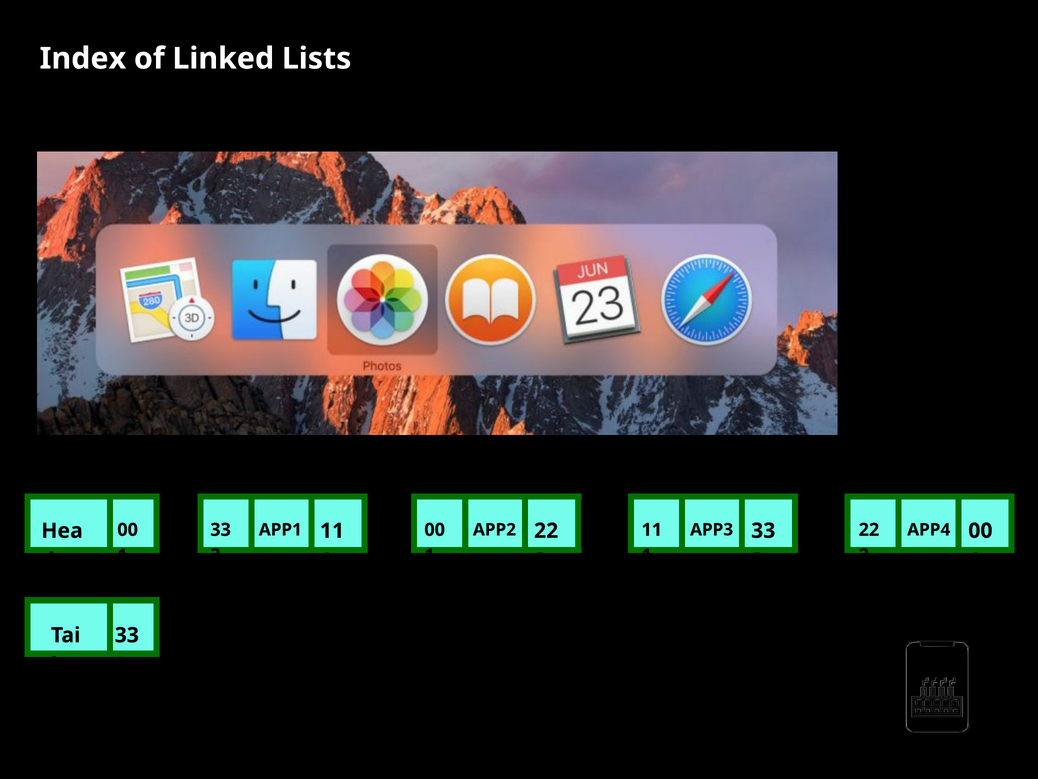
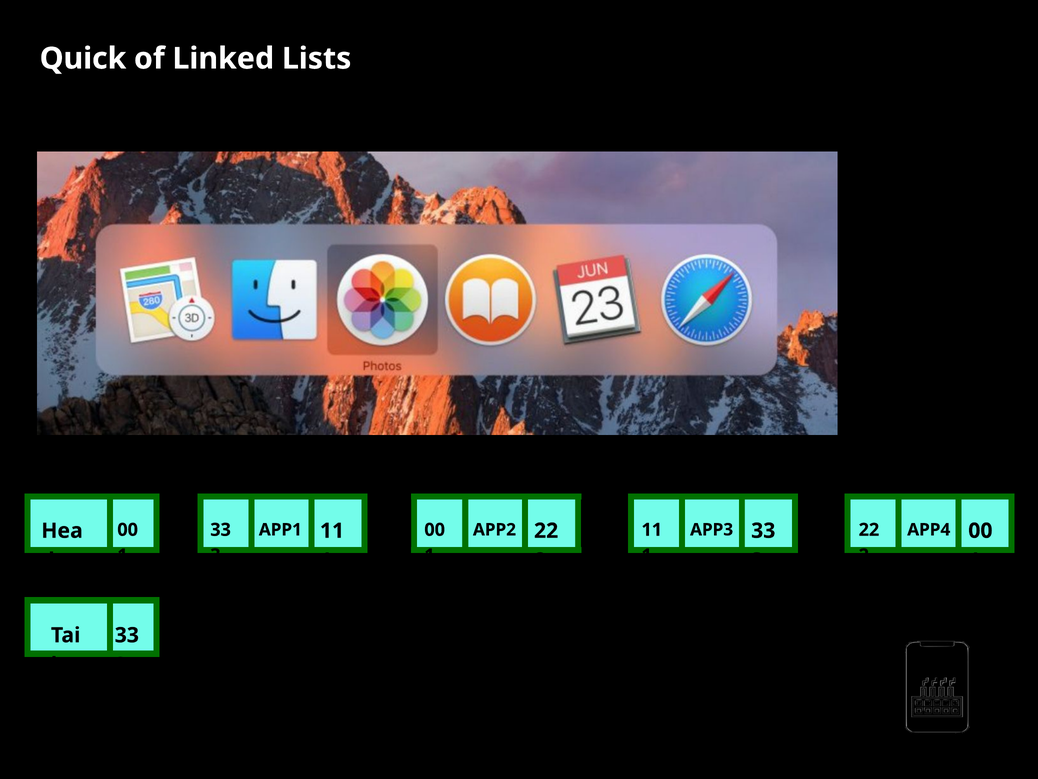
Index: Index -> Quick (83, 59)
